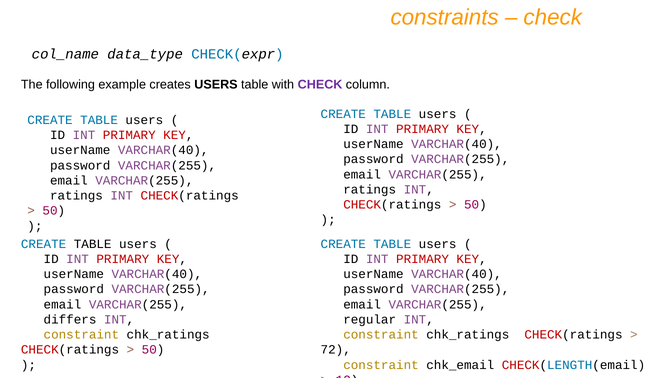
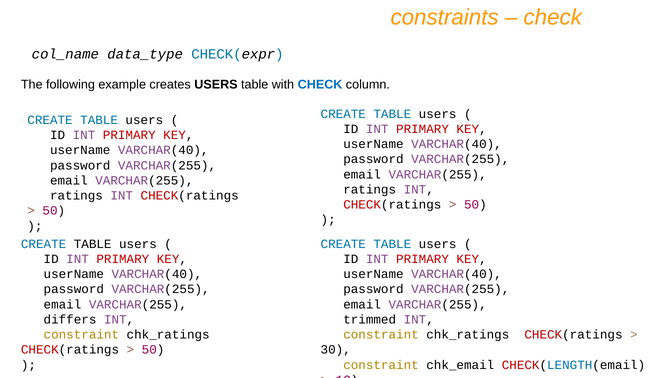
CHECK colour: purple -> blue (320, 85)
regular: regular -> trimmed (370, 319)
72: 72 -> 30 (336, 349)
